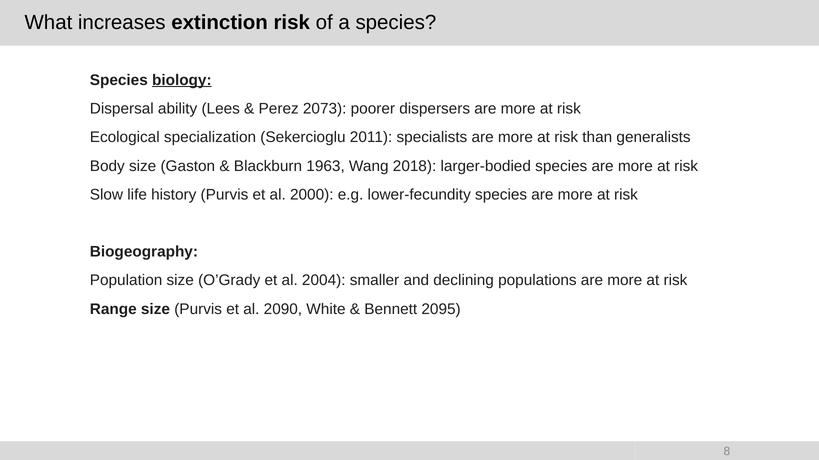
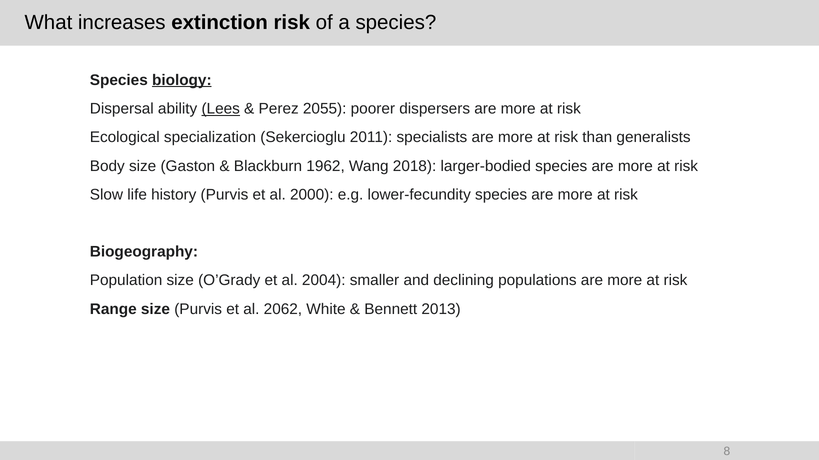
Lees underline: none -> present (221, 109)
2073: 2073 -> 2055 (325, 109)
1963: 1963 -> 1962 (326, 166)
2090: 2090 -> 2062 (283, 309)
2095: 2095 -> 2013 (441, 309)
